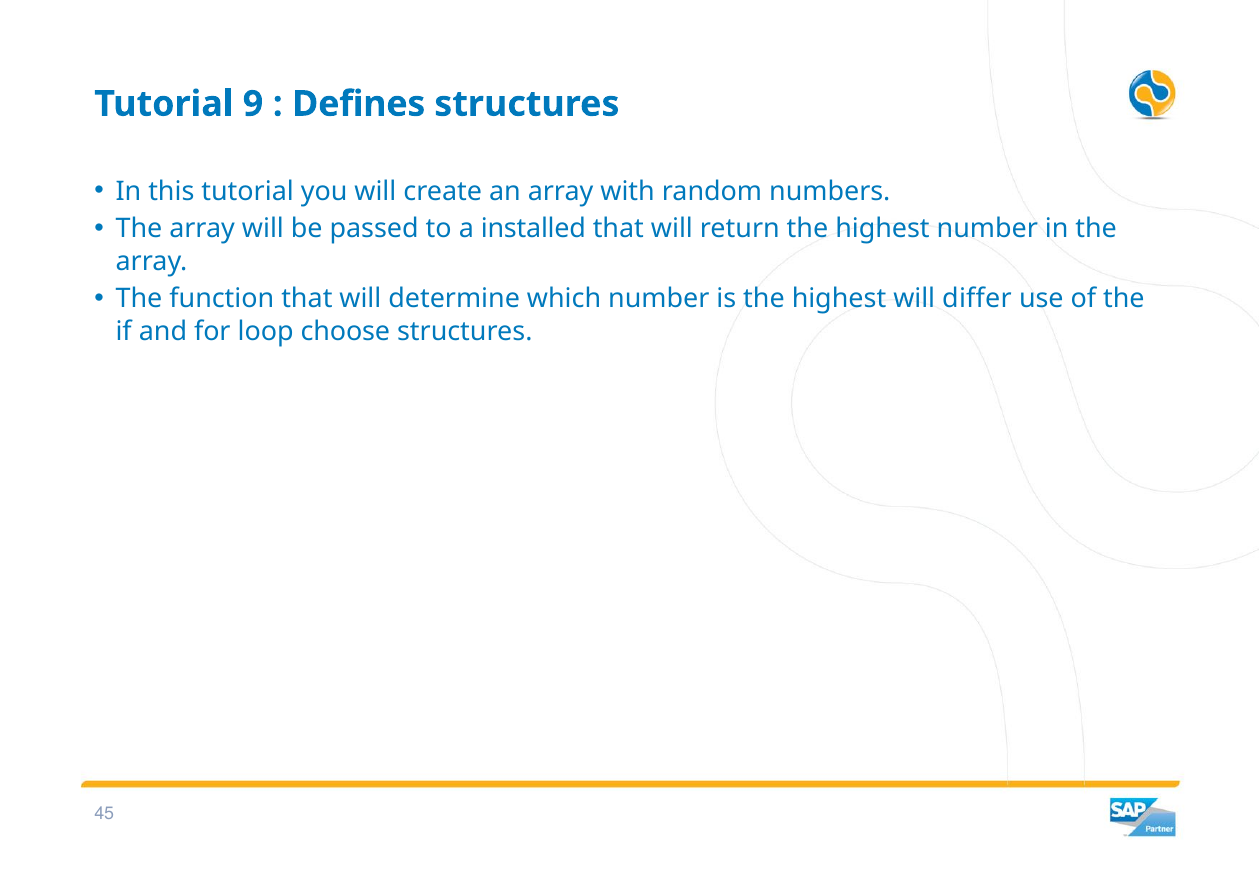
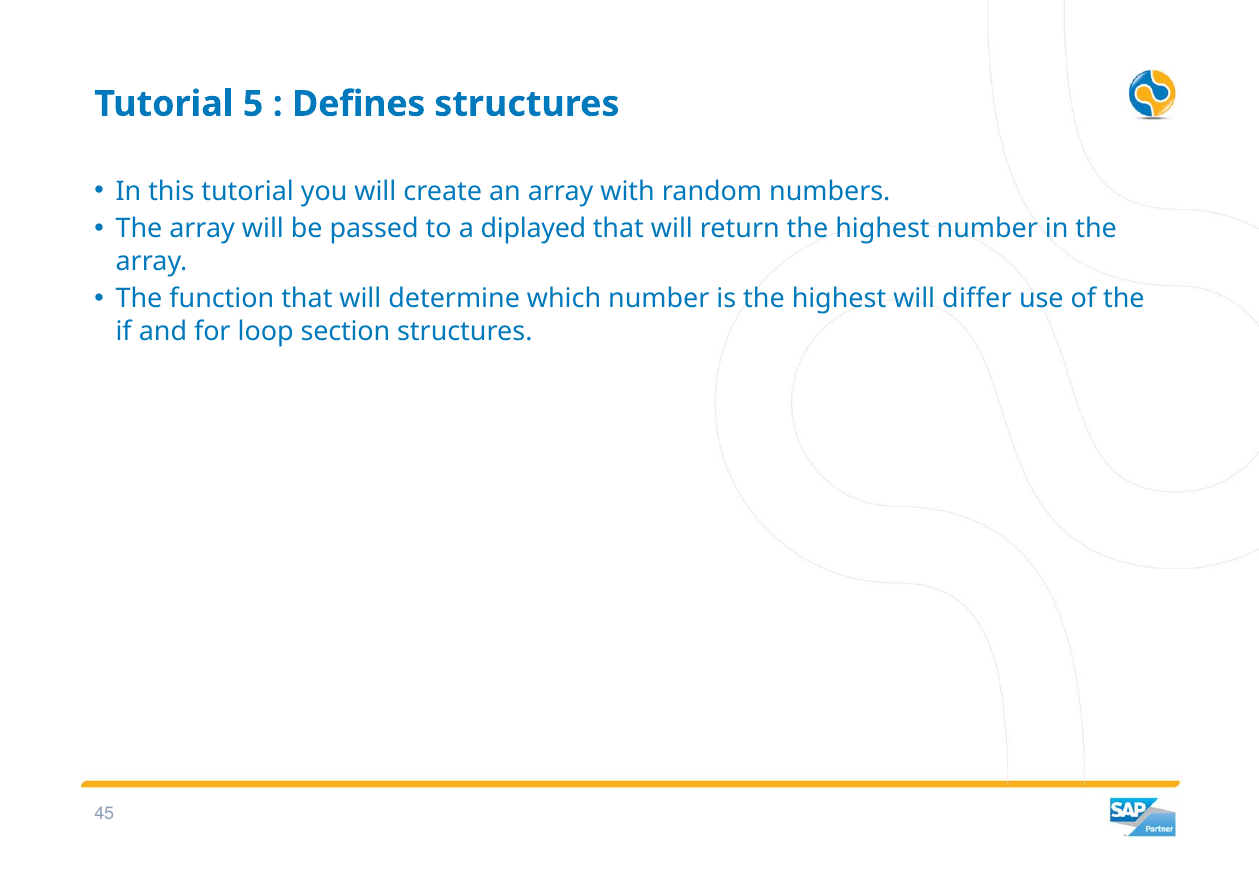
9: 9 -> 5 (253, 104)
installed: installed -> diplayed (533, 229)
choose: choose -> section (345, 331)
